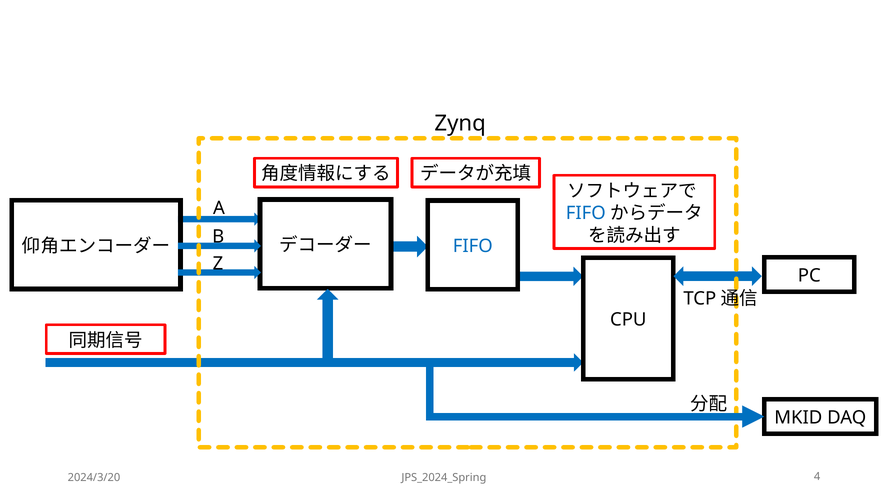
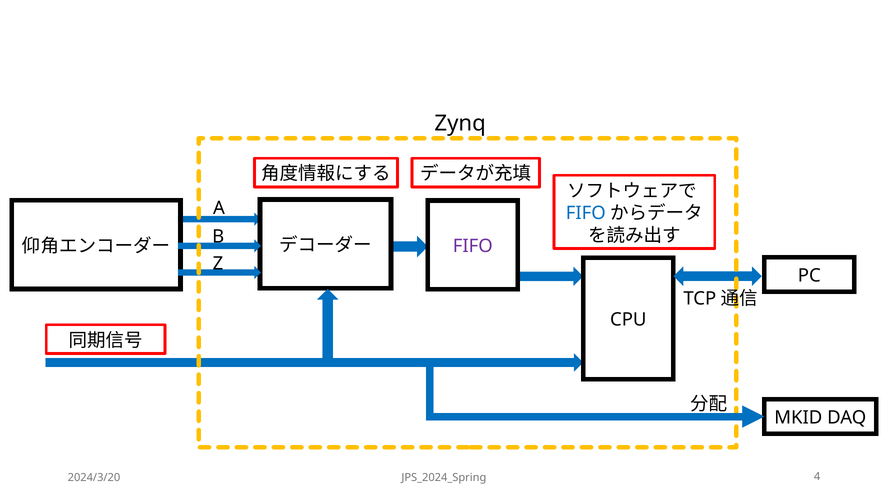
FIFO colour: blue -> purple (473, 246)
